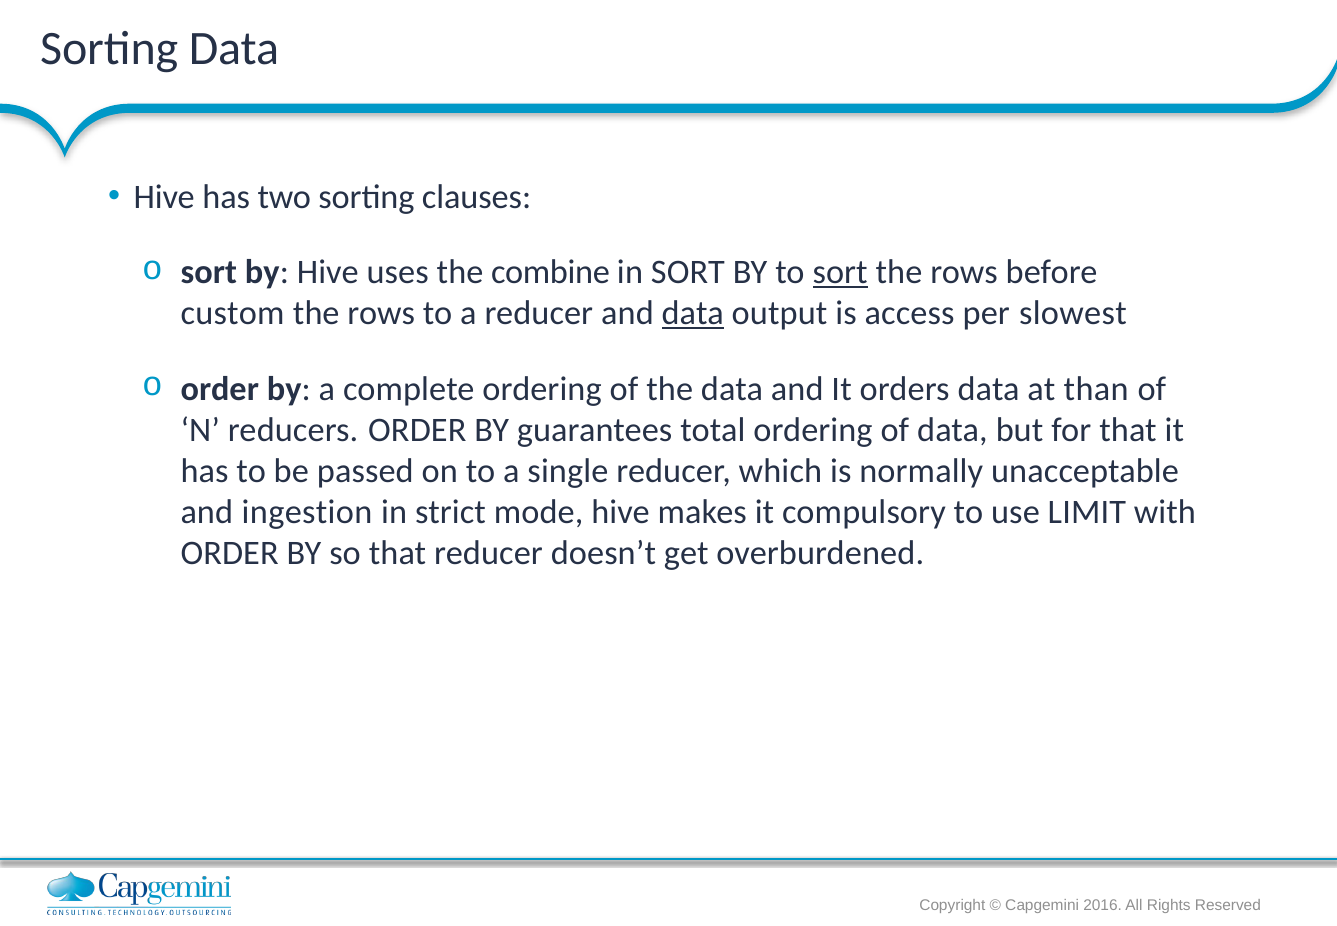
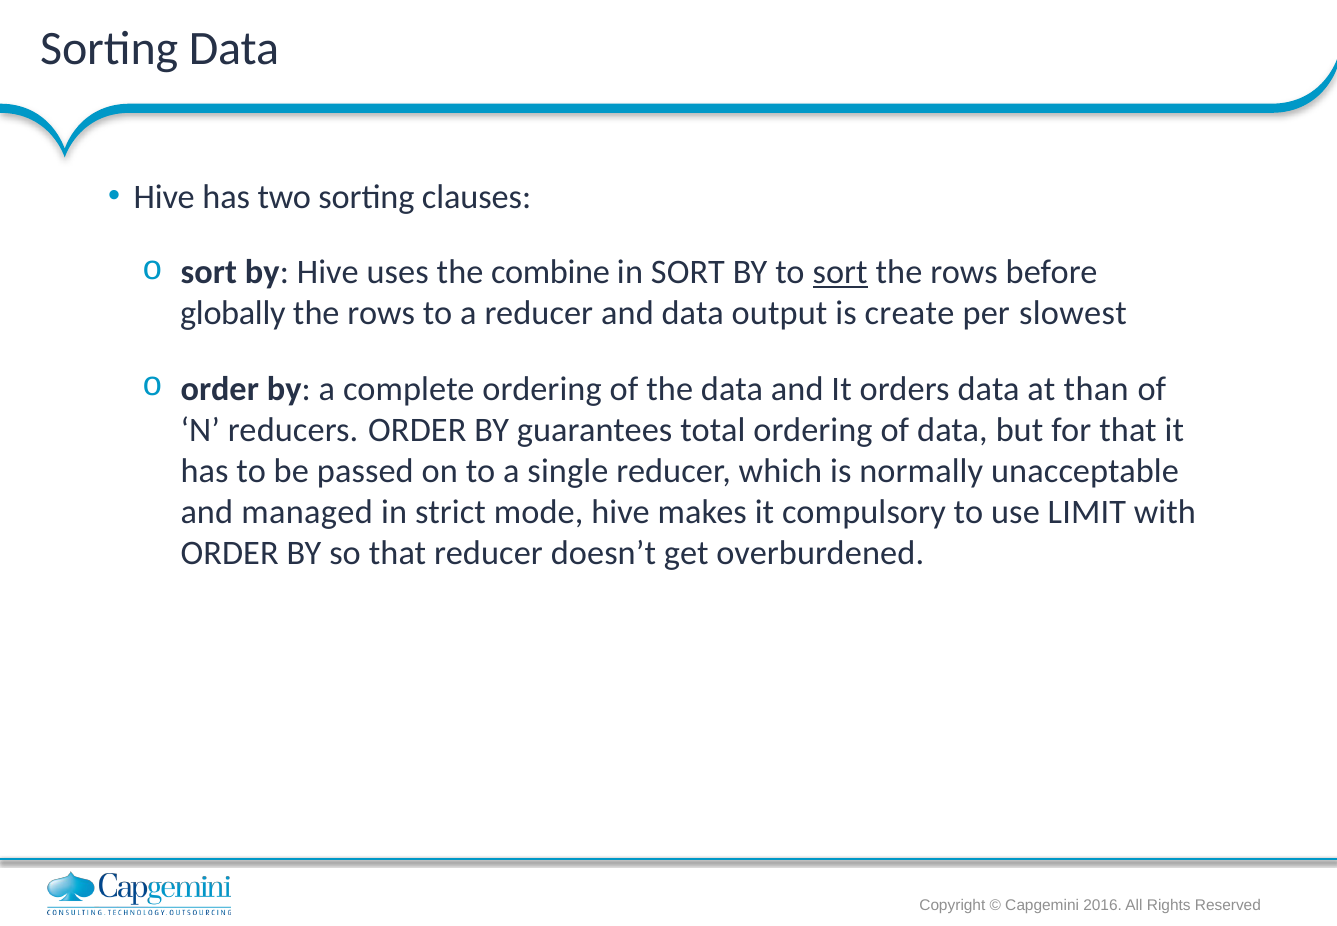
custom: custom -> globally (233, 313)
data underline: present -> none (693, 313)
access: access -> create (910, 313)
ingestion: ingestion -> managed (307, 512)
